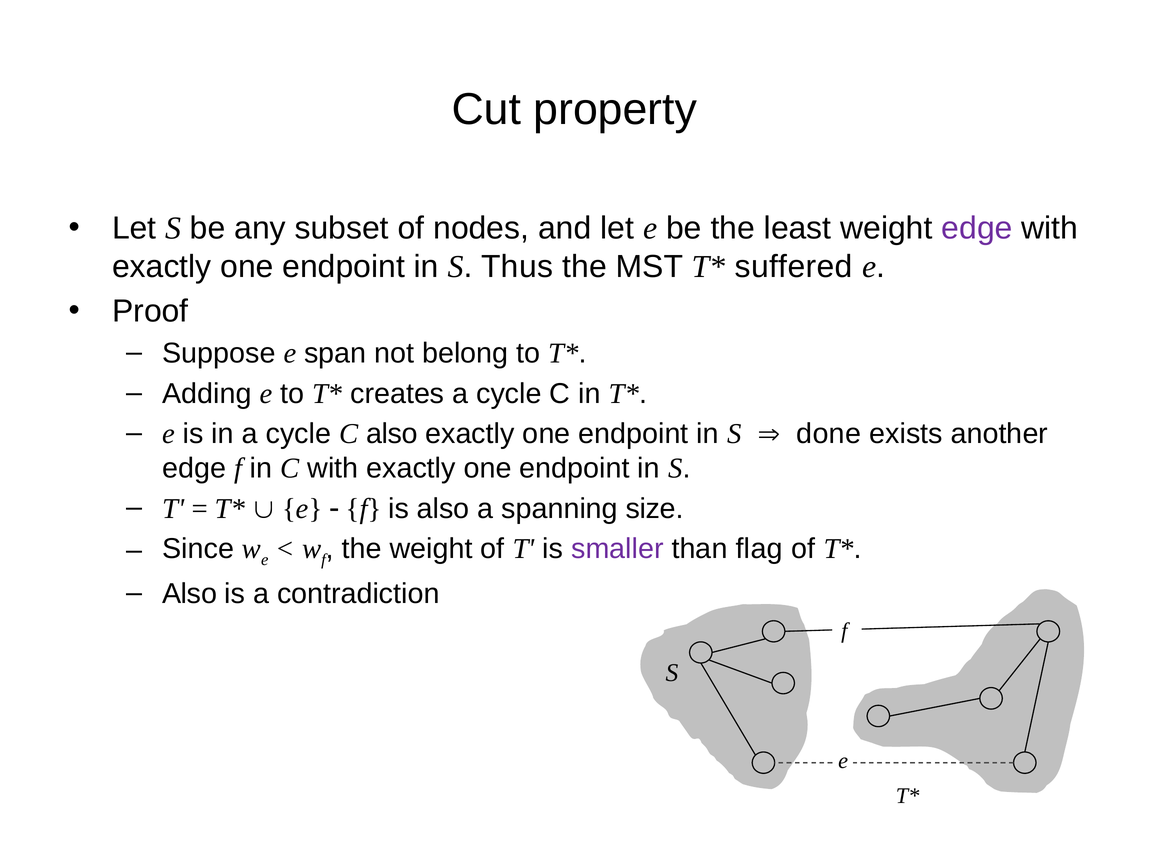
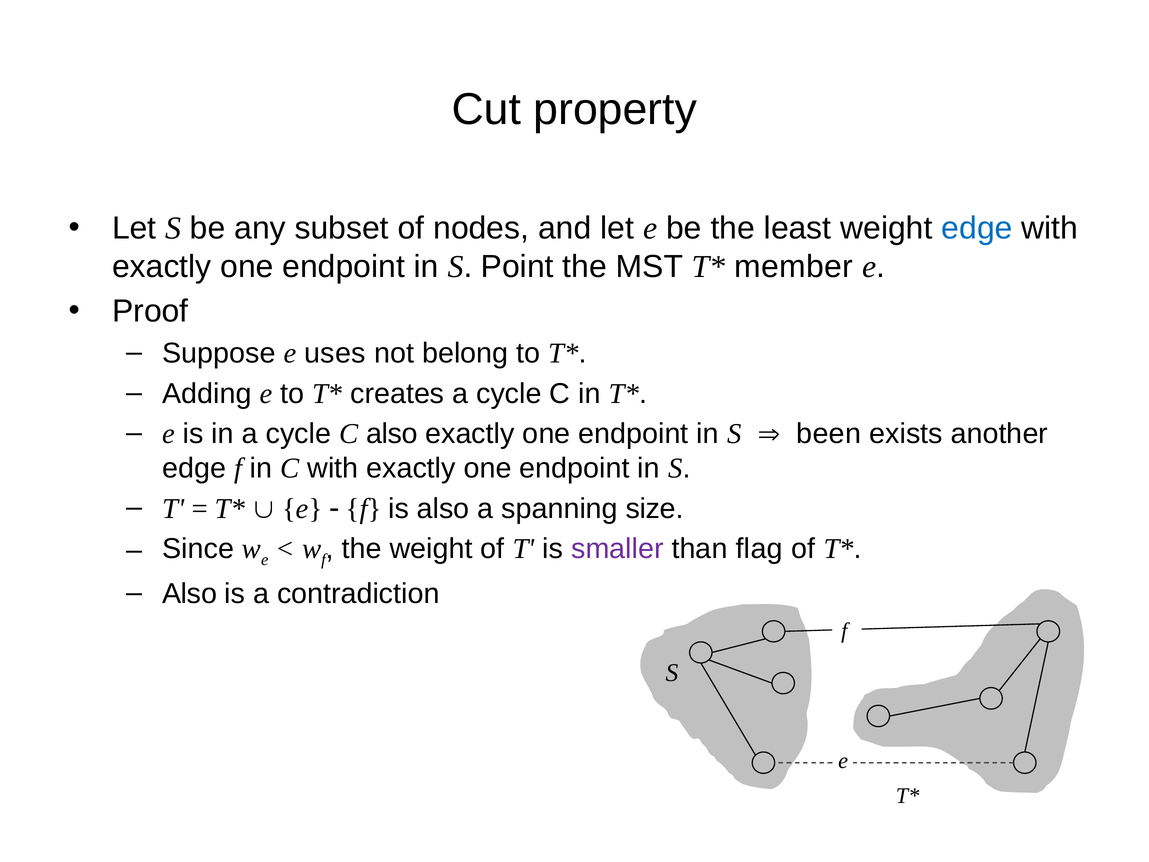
edge colour: purple -> blue (977, 228)
Thus: Thus -> Point (517, 267)
suffered: suffered -> member (794, 267)
span: span -> uses (335, 353)
done: done -> been (829, 434)
